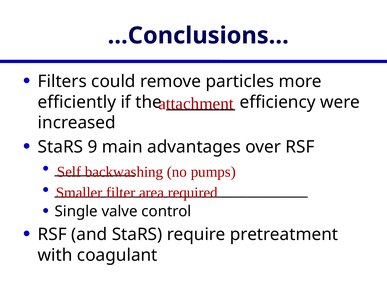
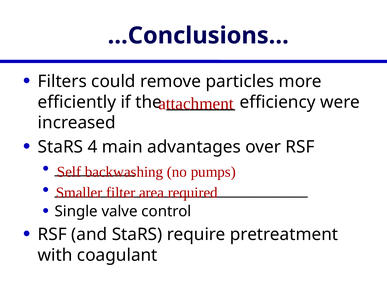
9: 9 -> 4 (93, 147)
